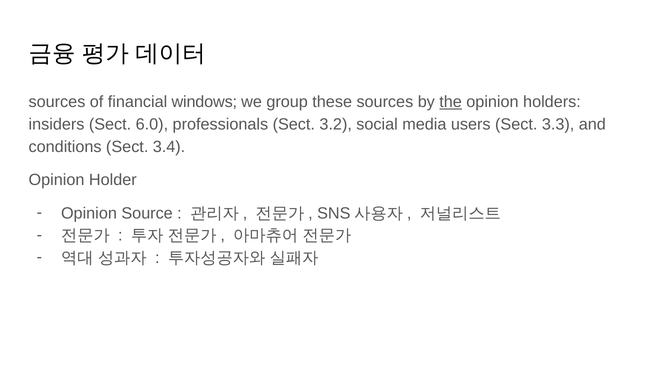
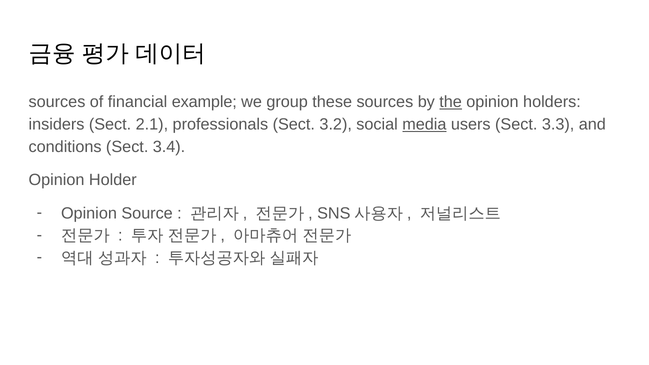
windows: windows -> example (204, 102)
6.0: 6.0 -> 2.1 (152, 124)
media underline: none -> present (424, 124)
